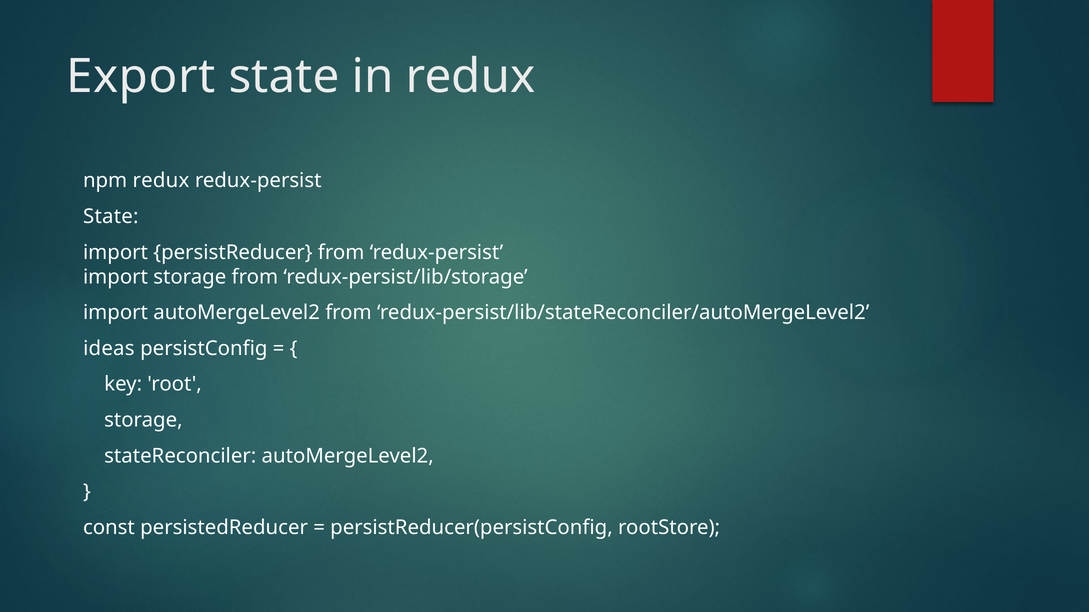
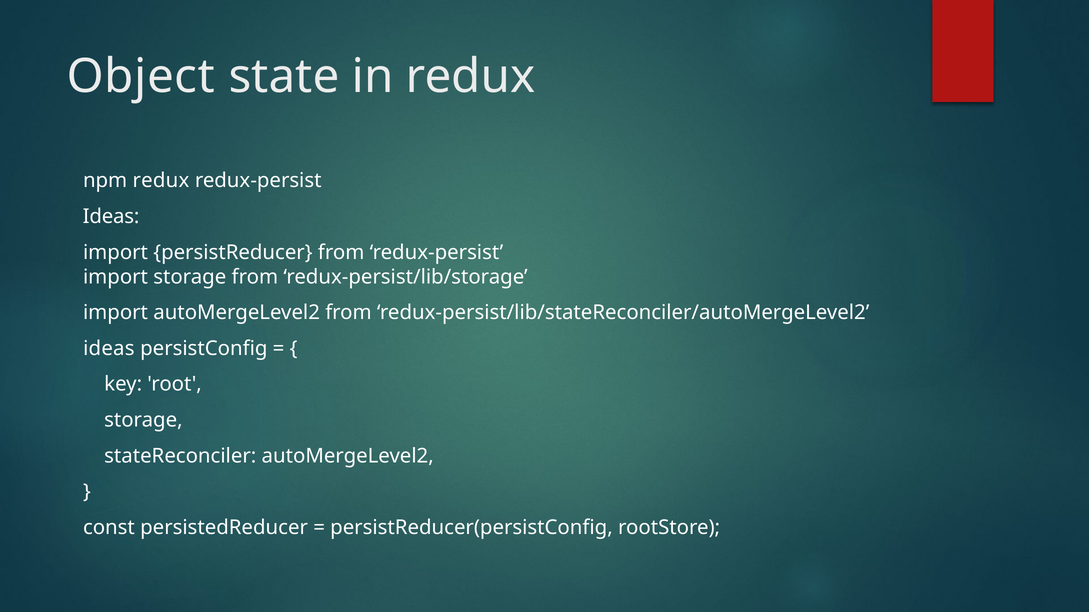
Export: Export -> Object (141, 76)
State: State -> Ideas (111, 217)
